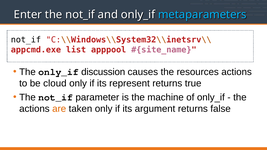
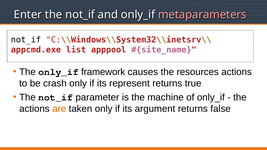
metaparameters colour: light blue -> pink (202, 15)
discussion: discussion -> framework (103, 72)
cloud: cloud -> crash (55, 83)
